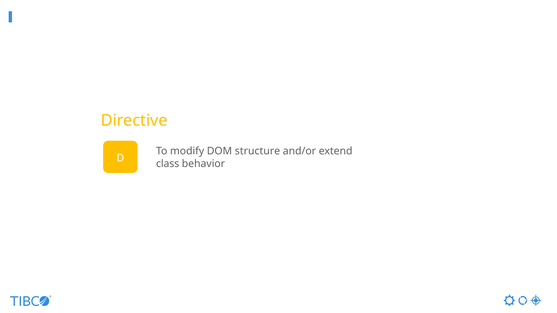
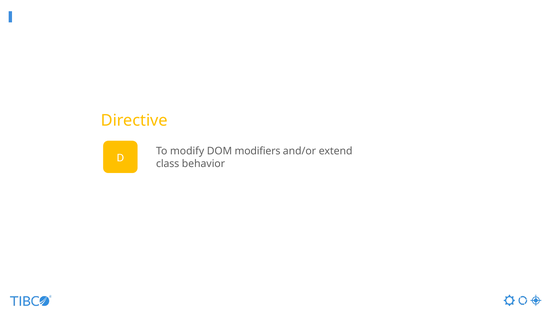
structure: structure -> modifiers (258, 151)
